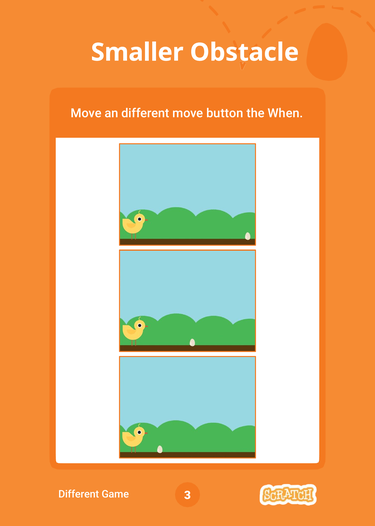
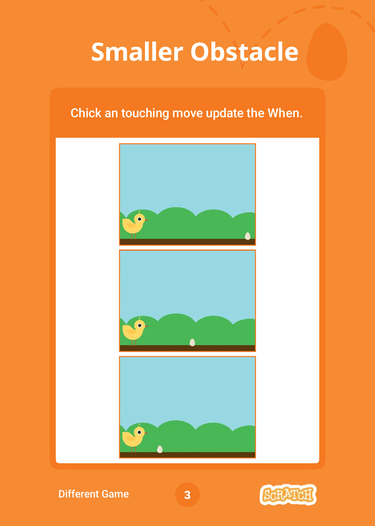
Move: Move -> Chick (86, 113)
an different: different -> touching (145, 113)
button: button -> update (225, 113)
